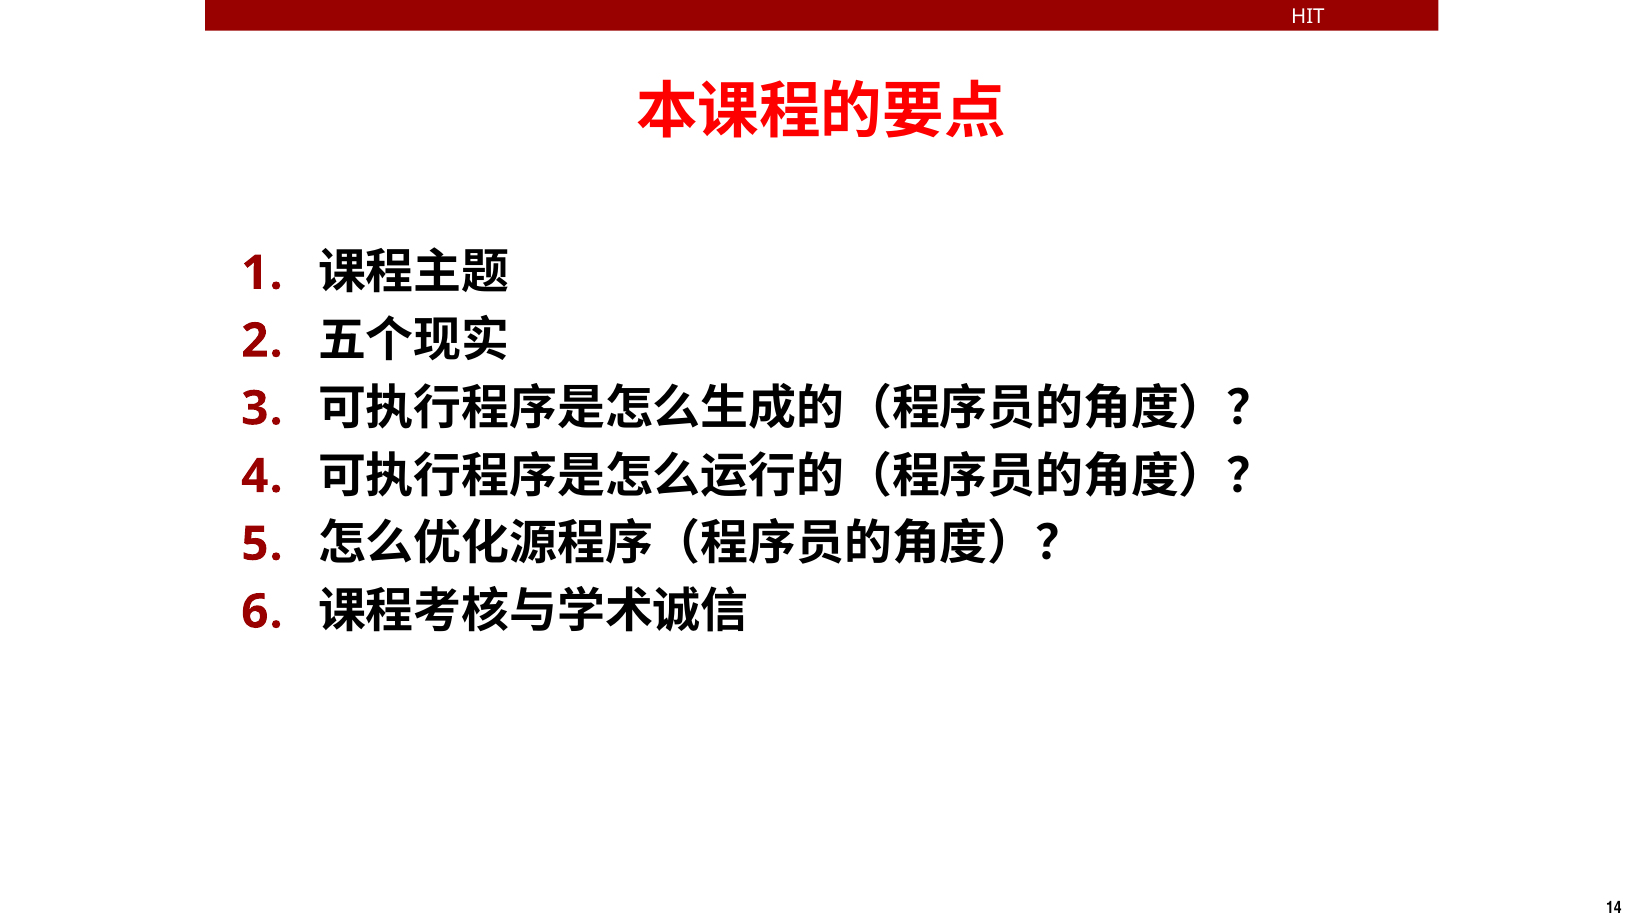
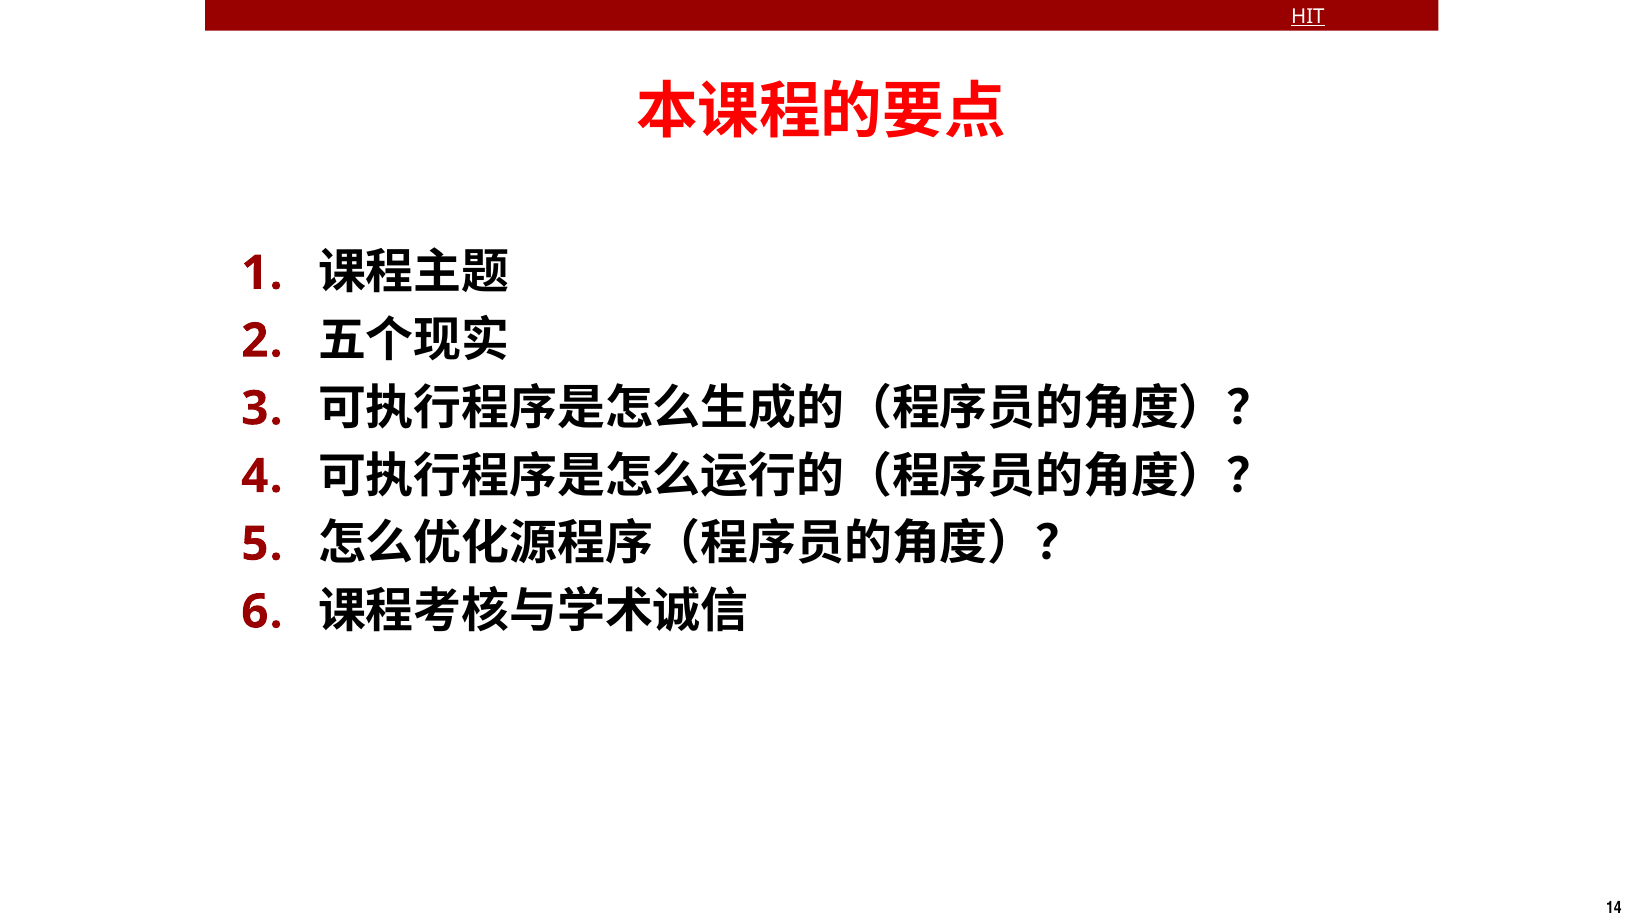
HIT underline: none -> present (1308, 17)
